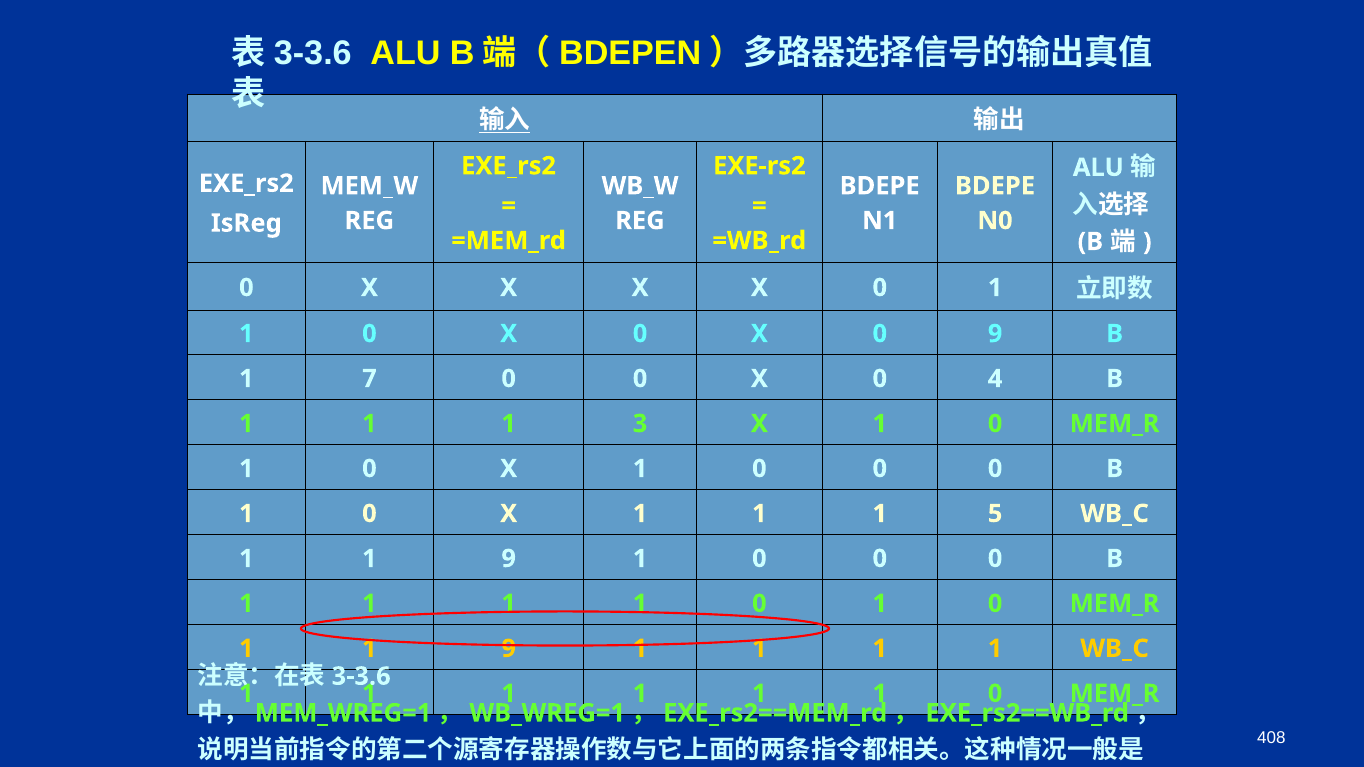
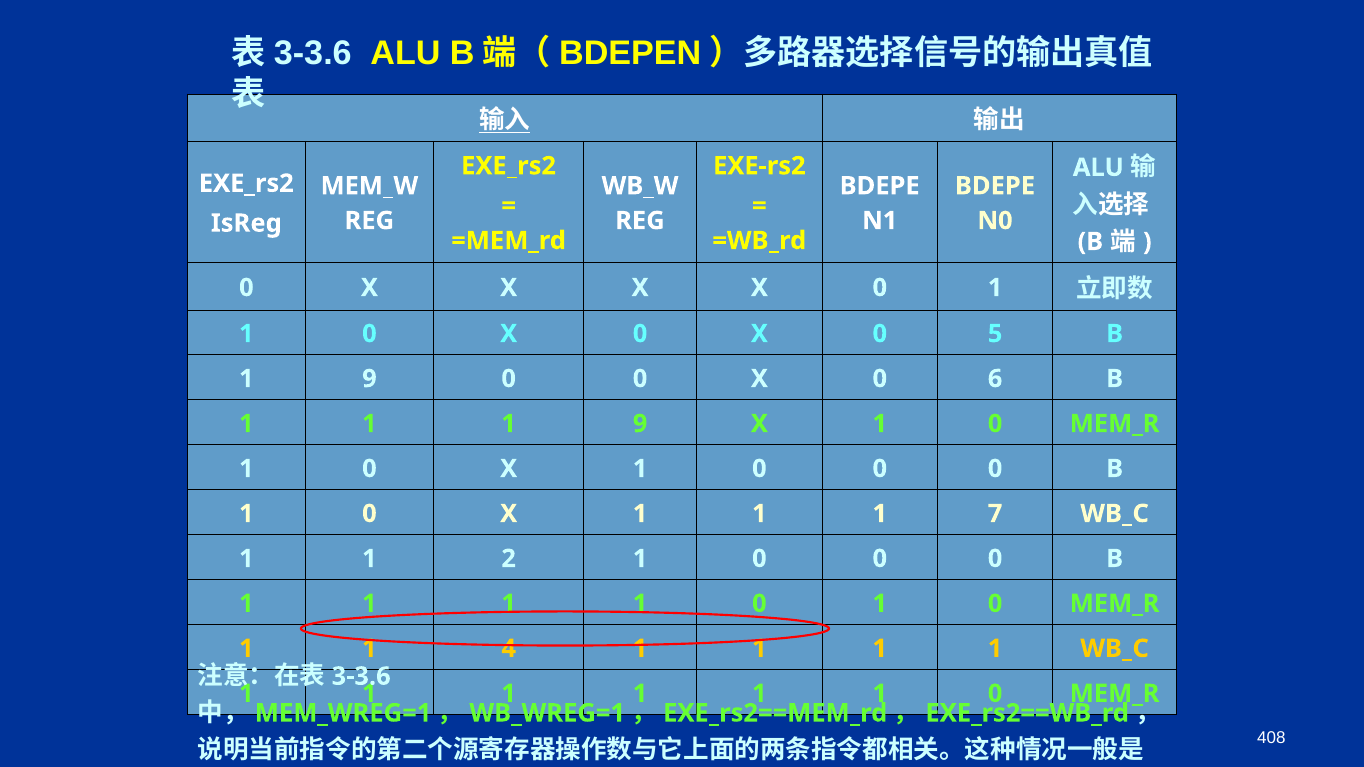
0 9: 9 -> 5 (995, 334)
7: 7 -> 9 (369, 379)
4: 4 -> 6 (995, 379)
1 1 3: 3 -> 9 (640, 424)
5: 5 -> 7 (995, 514)
9: 9 -> 2 (509, 559)
9: 9 -> 4 (509, 649)
